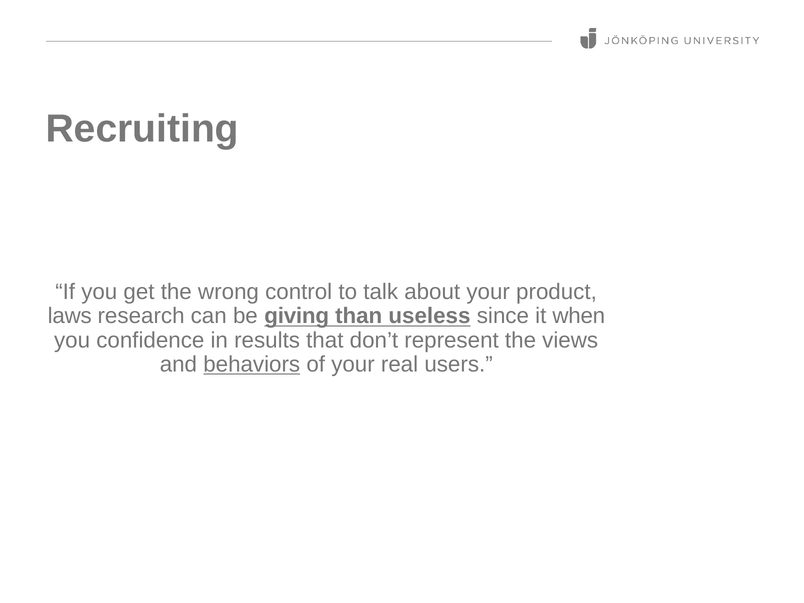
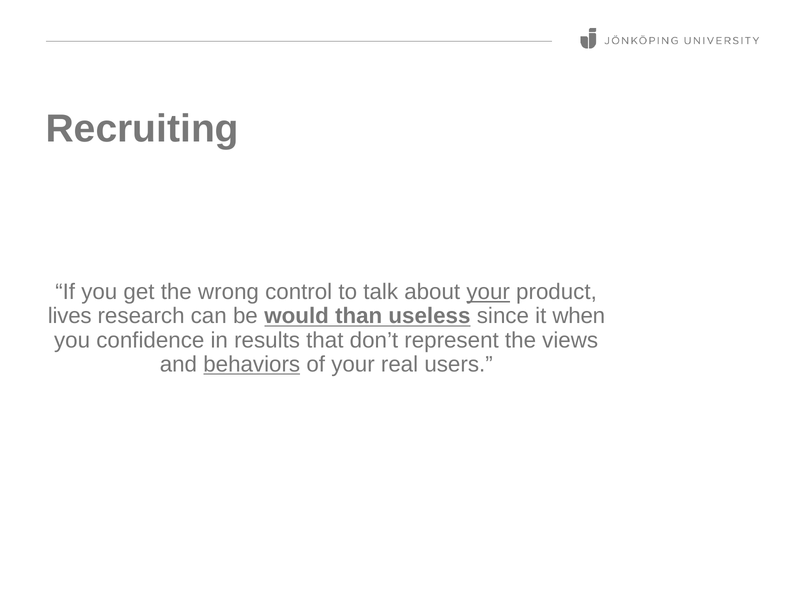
your underline: none -> present (488, 292)
laws: laws -> lives (70, 316)
giving: giving -> would (297, 316)
